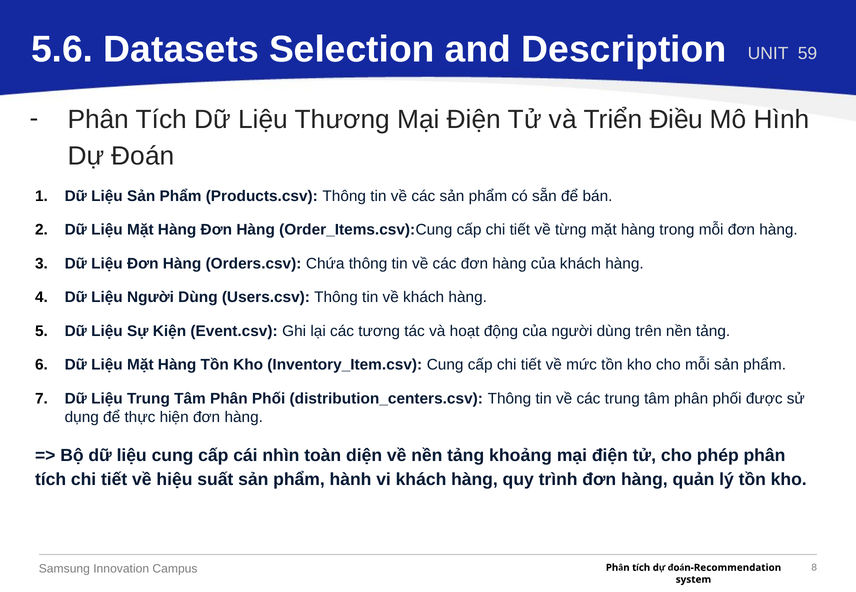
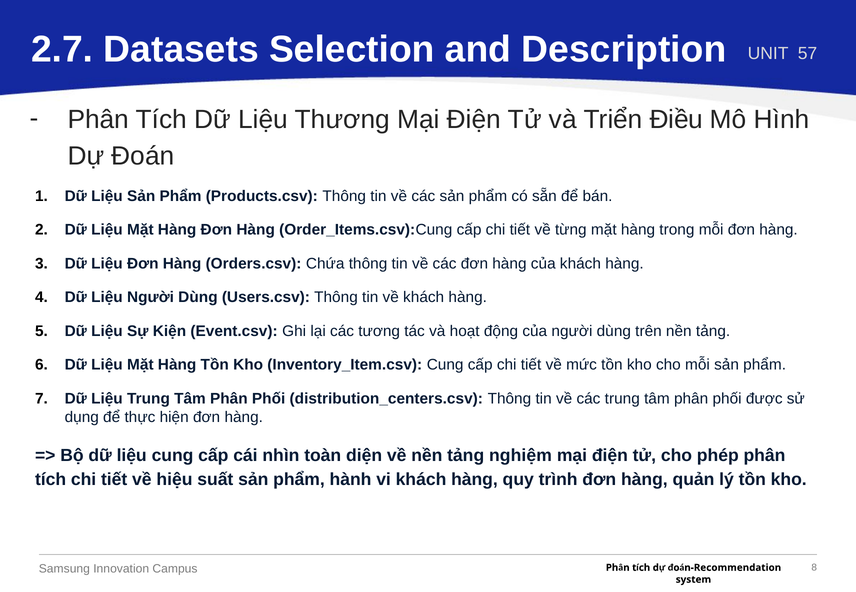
5.6: 5.6 -> 2.7 (62, 49)
59: 59 -> 57 (807, 53)
khoảng: khoảng -> nghiệm (520, 456)
